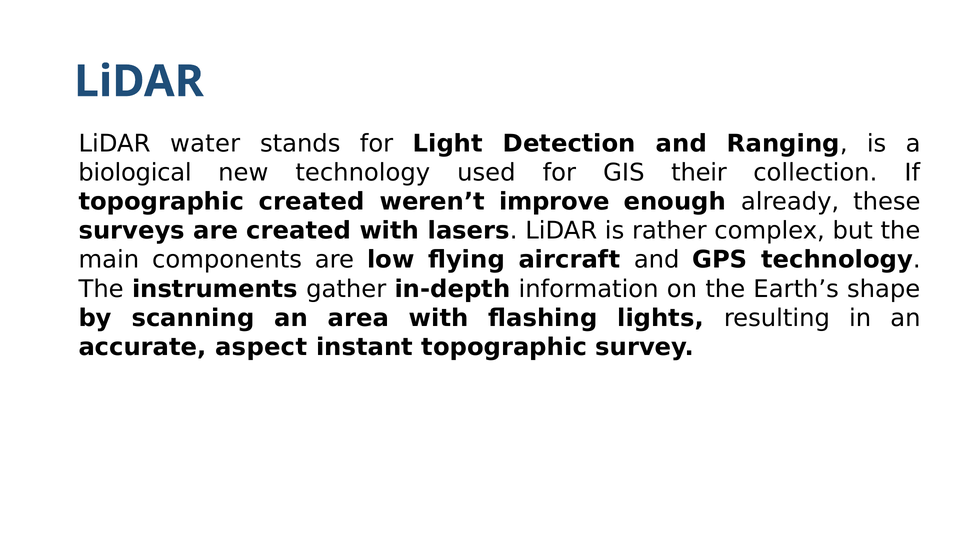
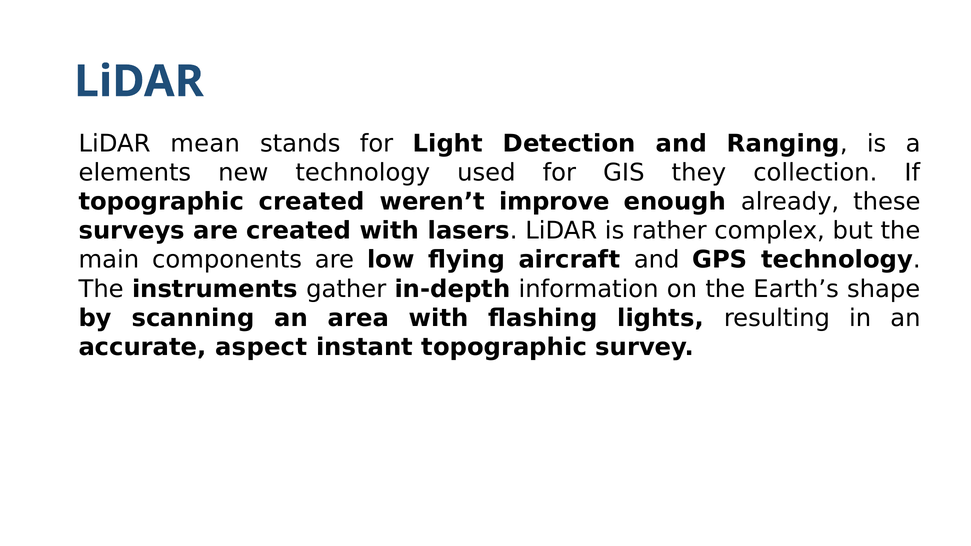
water: water -> mean (205, 144)
biological: biological -> elements (135, 173)
their: their -> they (699, 173)
